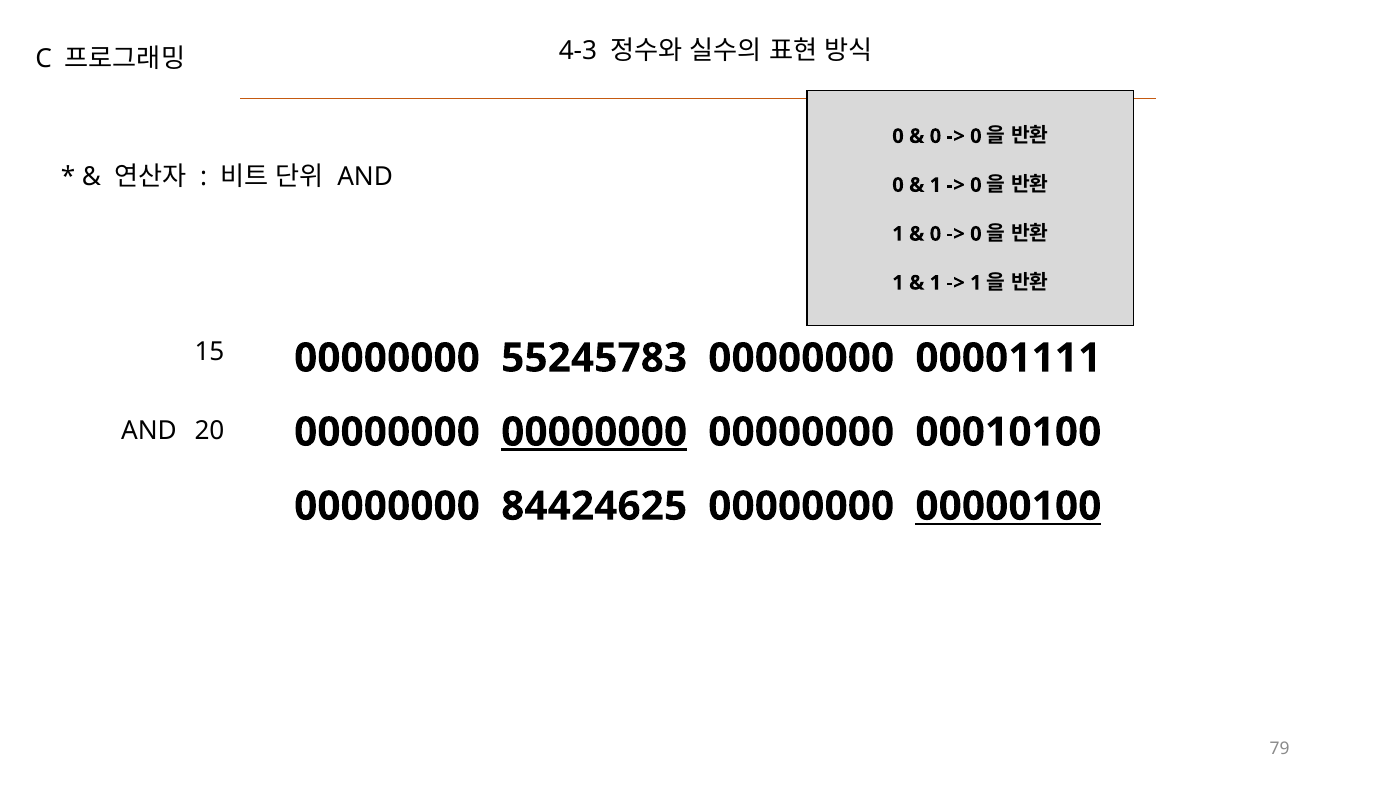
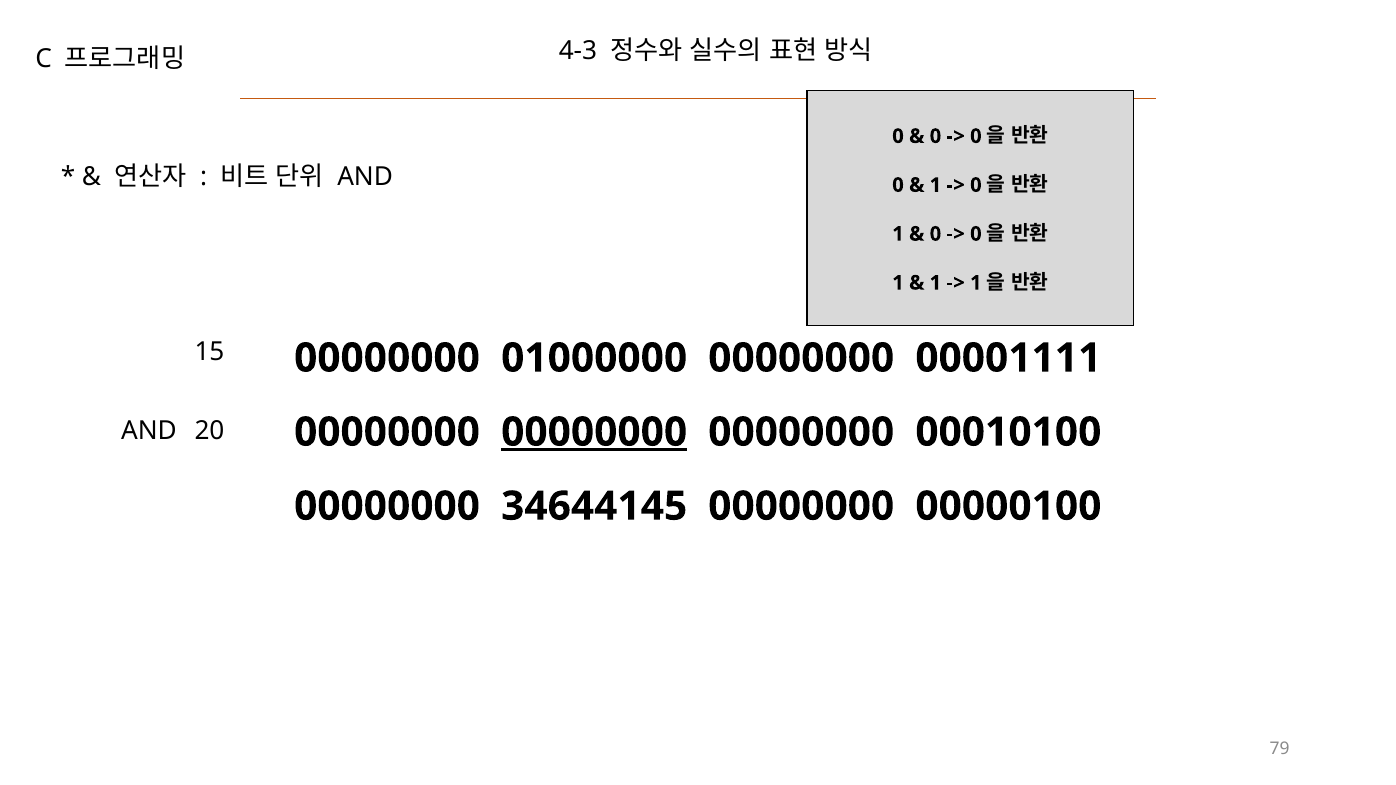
55245783: 55245783 -> 01000000 (594, 358)
84424625: 84424625 -> 34644145 (594, 506)
00000100 underline: present -> none (1008, 506)
